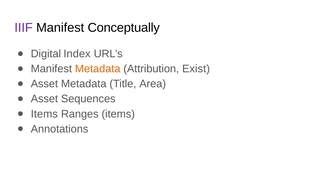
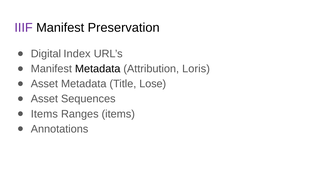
Conceptually: Conceptually -> Preservation (124, 28)
Metadata colour: orange -> black (98, 69)
Exist: Exist -> Loris (196, 69)
Area: Area -> Lose (153, 84)
